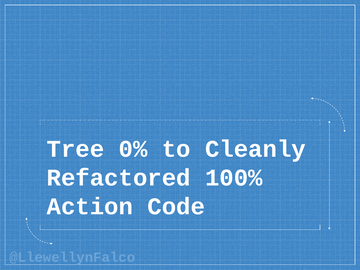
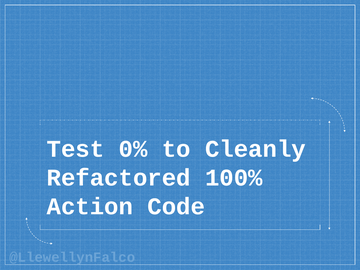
Tree: Tree -> Test (75, 149)
